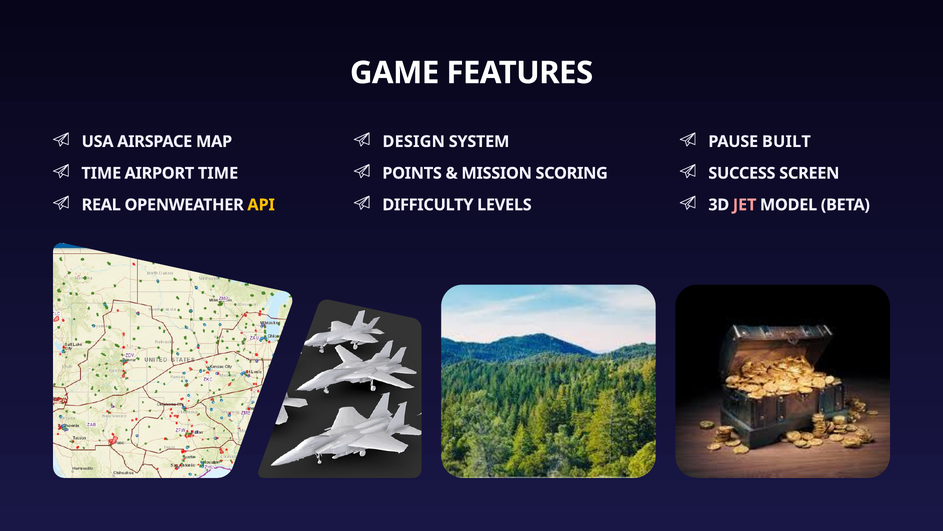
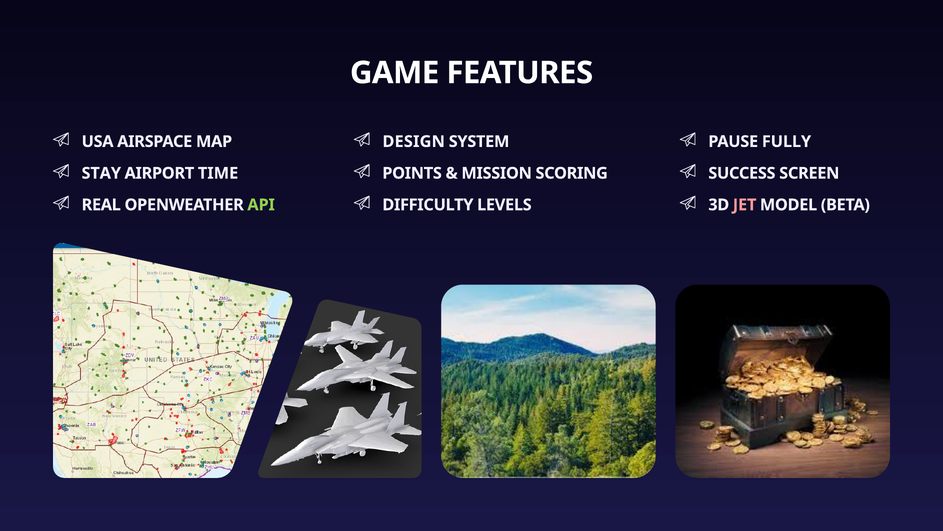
BUILT: BUILT -> FULLY (786, 141)
TIME: TIME -> STAY (101, 173)
API colour: yellow -> light green (261, 205)
